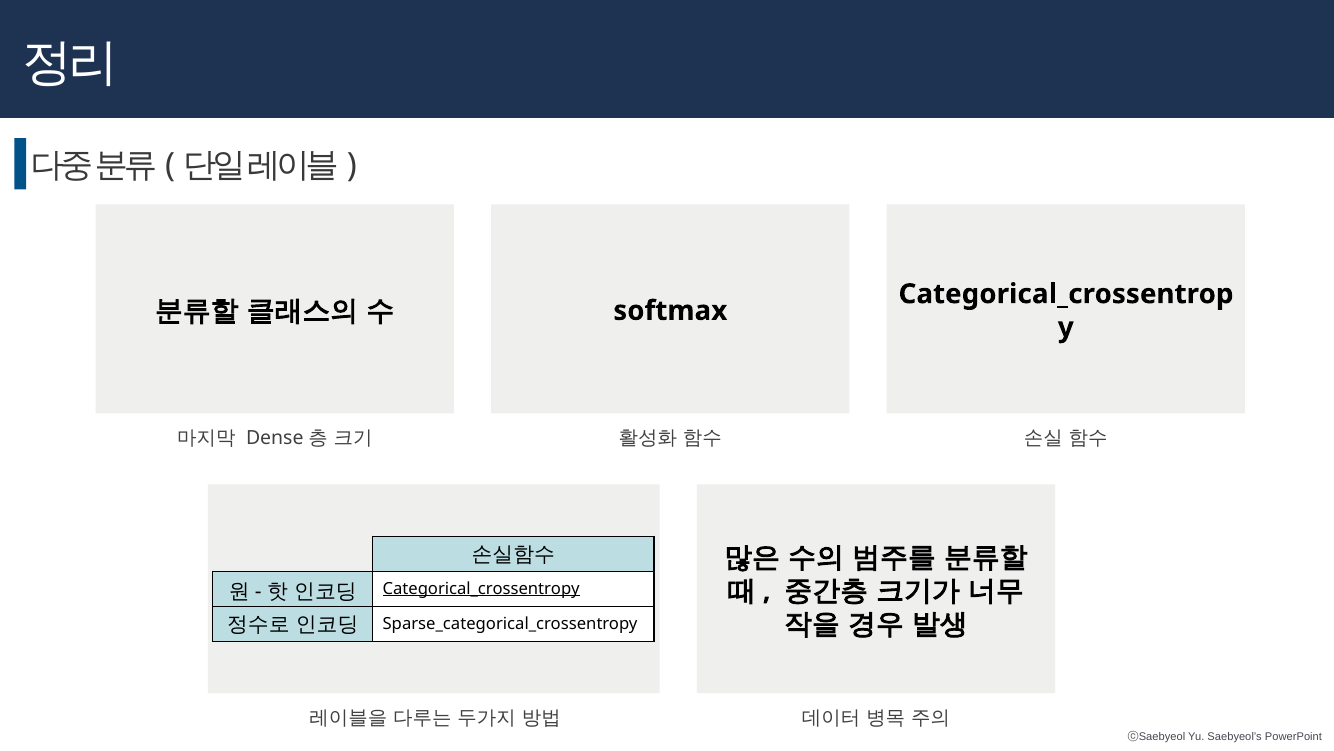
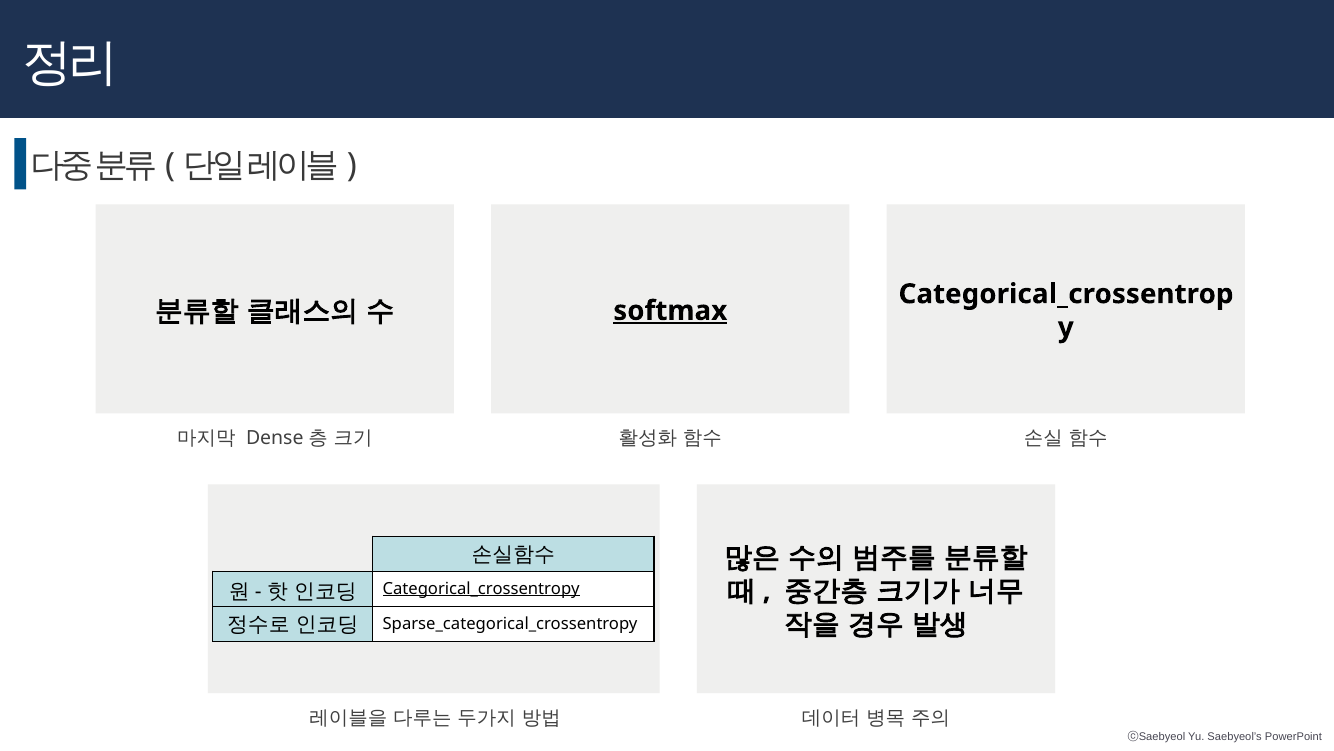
softmax underline: none -> present (670, 311)
